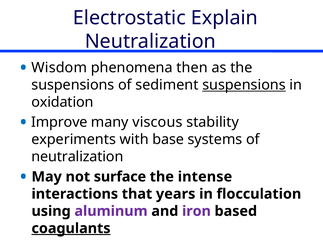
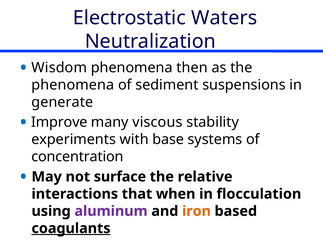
Explain: Explain -> Waters (224, 18)
suspensions: suspensions -> phenomena (73, 85)
suspensions underline: present -> none (244, 85)
oxidation: oxidation -> generate (62, 102)
neutralization: neutralization -> concentration (77, 157)
intense: intense -> relative (205, 177)
years: years -> when (176, 194)
iron colour: purple -> orange (196, 211)
